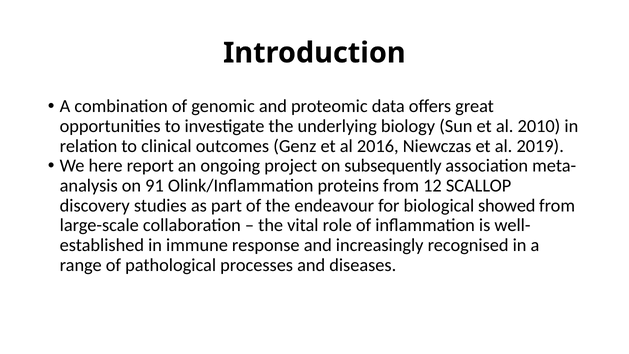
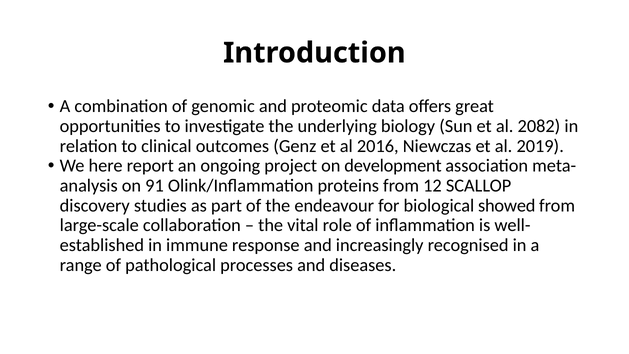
2010: 2010 -> 2082 (539, 126)
subsequently: subsequently -> development (393, 166)
